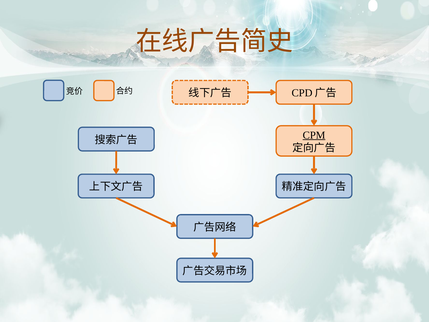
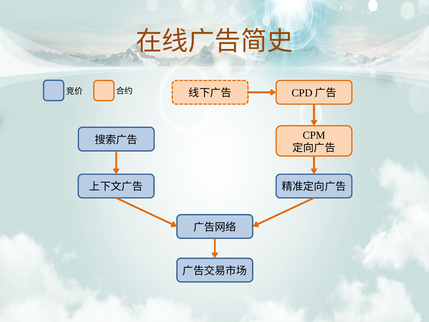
CPM underline: present -> none (314, 135)
